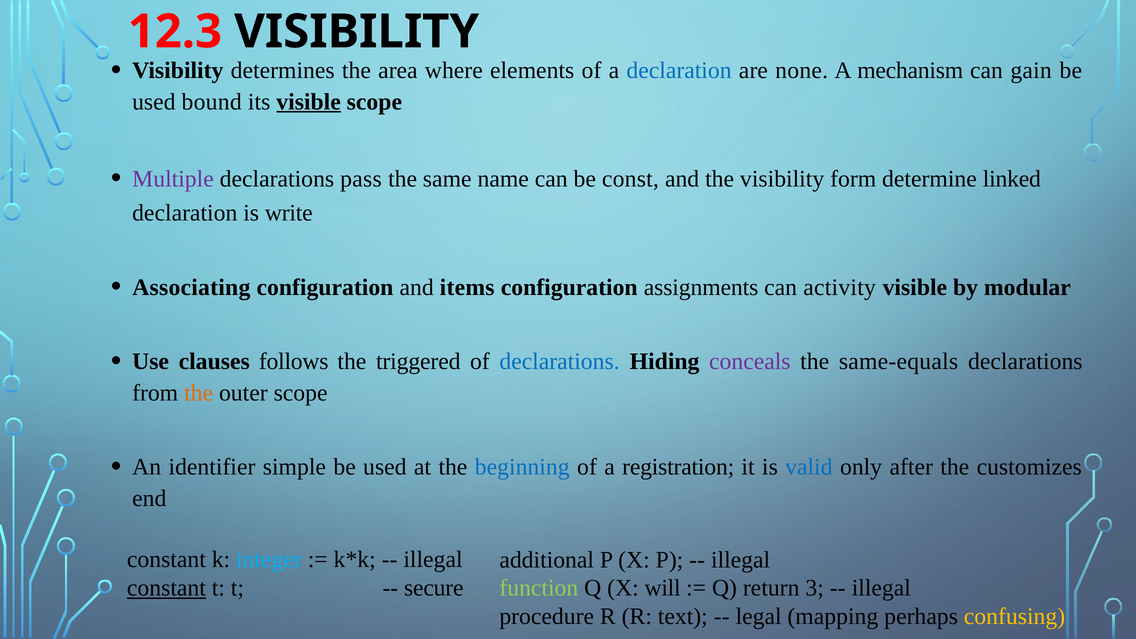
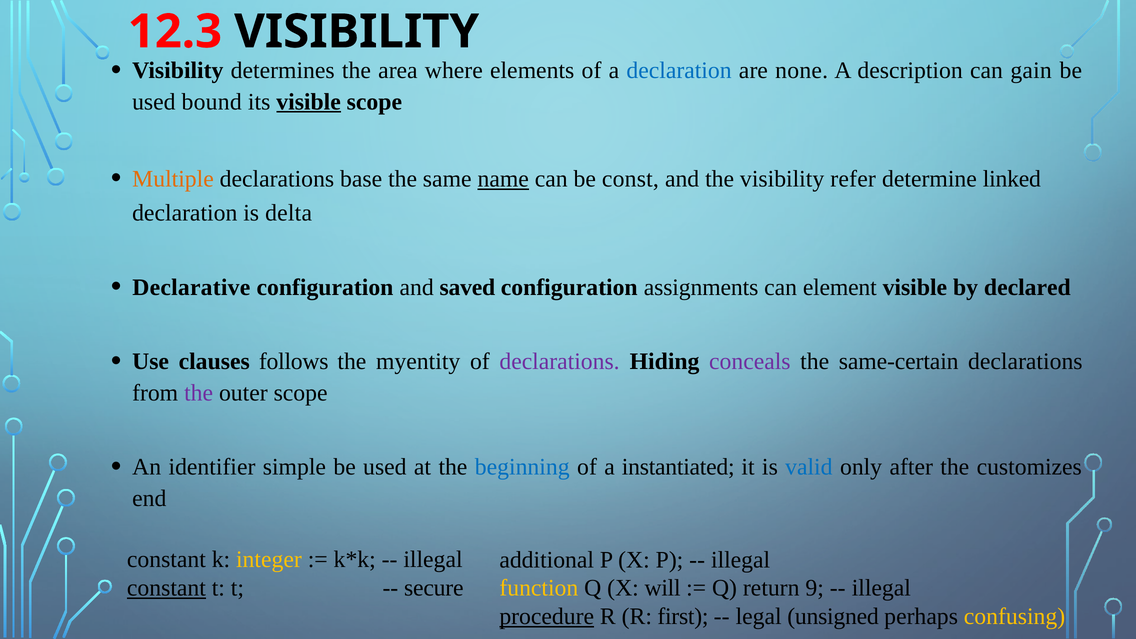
mechanism: mechanism -> description (910, 71)
Multiple colour: purple -> orange (173, 179)
pass: pass -> base (361, 179)
name underline: none -> present (503, 179)
form: form -> refer (853, 179)
write: write -> delta (289, 213)
Associating: Associating -> Declarative (191, 287)
items: items -> saved (467, 287)
activity: activity -> element (840, 287)
modular: modular -> declared (1027, 287)
triggered: triggered -> myentity (418, 361)
declarations colour: blue -> purple (560, 361)
same-equals: same-equals -> same-certain (899, 361)
the colour: orange -> purple (199, 393)
registration: registration -> instantiated (678, 467)
integer colour: light blue -> yellow (269, 560)
function colour: light green -> yellow (539, 588)
3: 3 -> 9 (815, 588)
procedure underline: none -> present (547, 617)
text: text -> first (683, 617)
mapping: mapping -> unsigned (833, 617)
